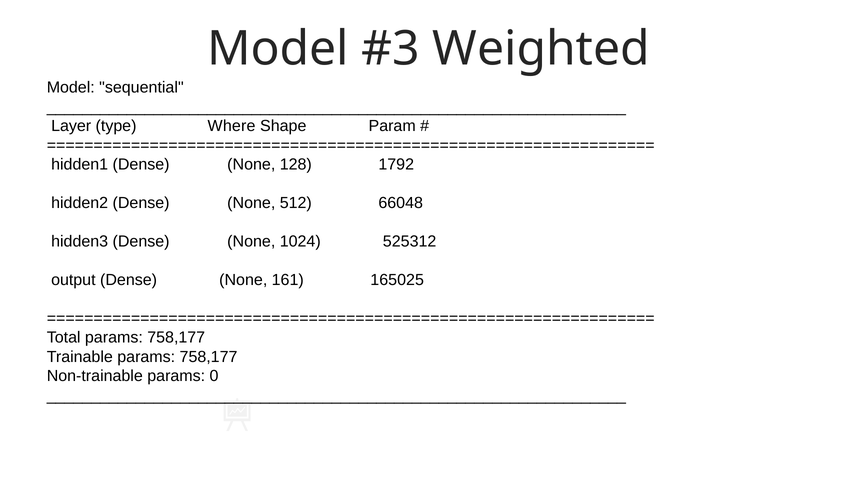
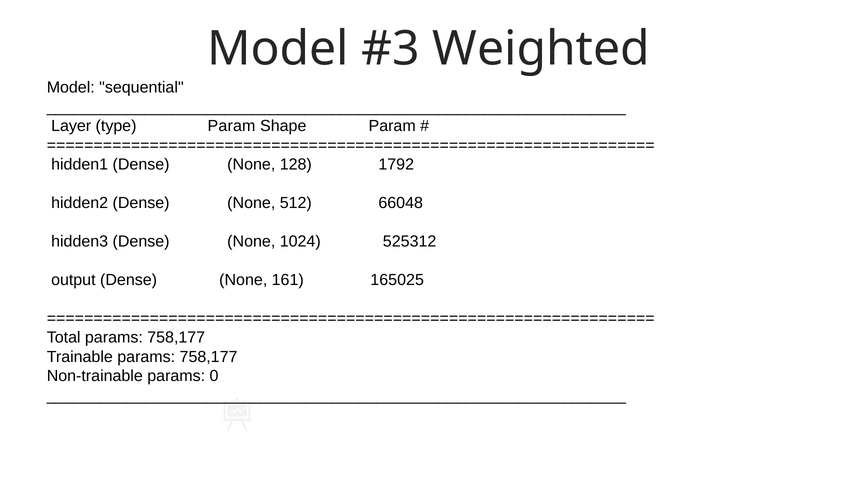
type Where: Where -> Param (232, 126)
